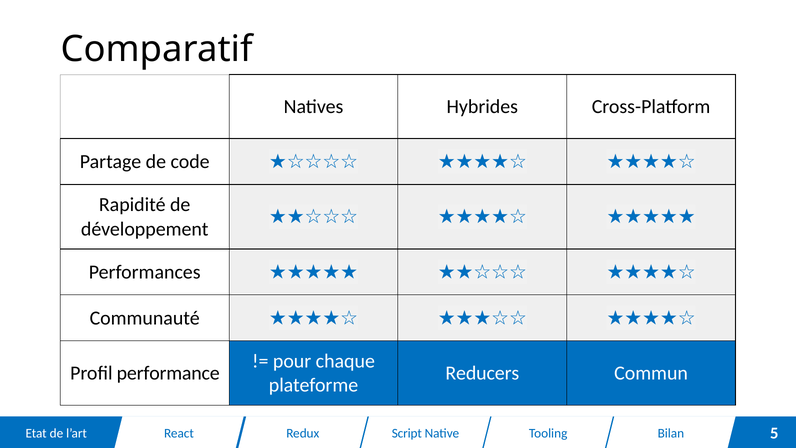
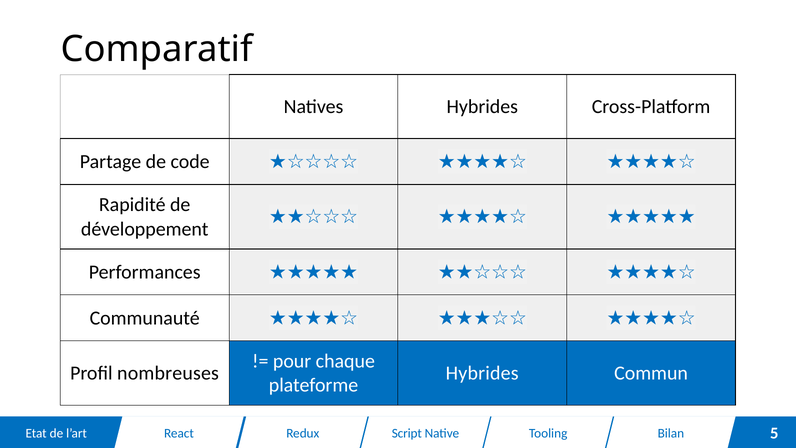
performance: performance -> nombreuses (168, 373)
Reducers: Reducers -> Hybrides (482, 373)
